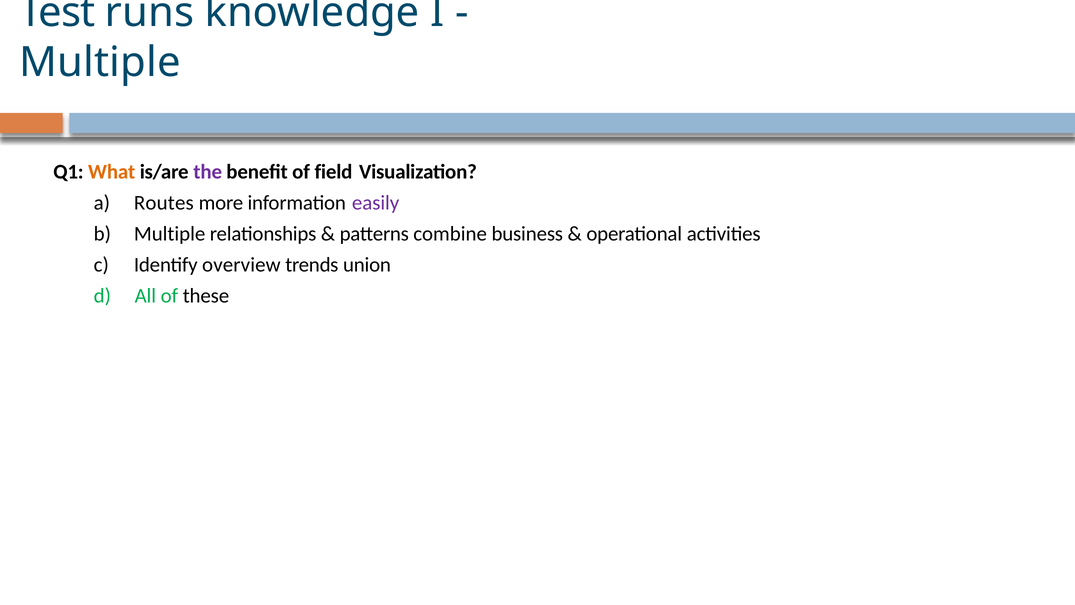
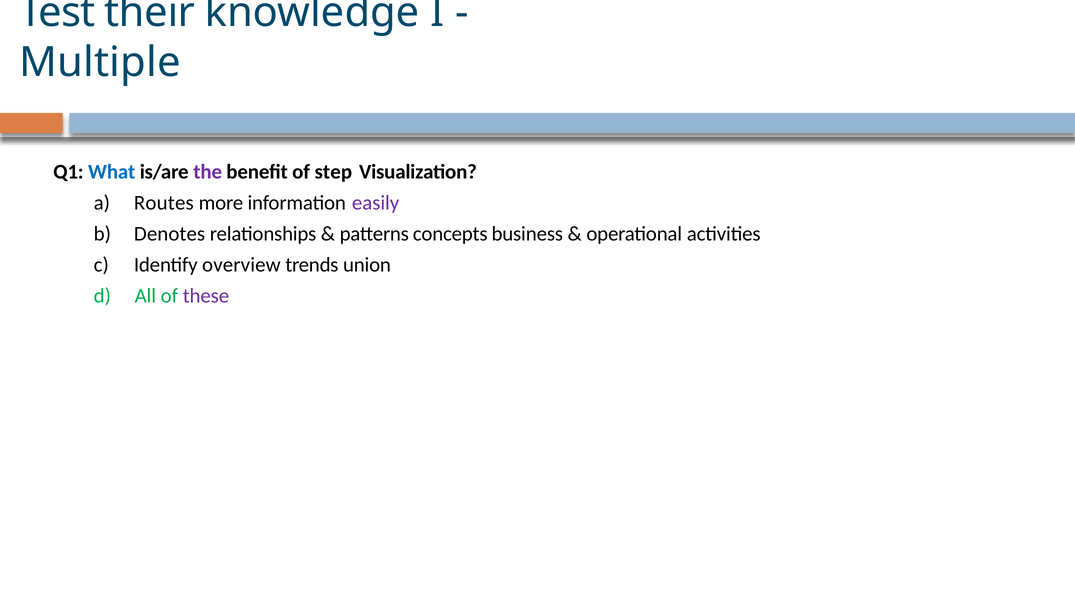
runs: runs -> their (150, 12)
What colour: orange -> blue (112, 172)
field: field -> step (333, 172)
Multiple: Multiple -> Denotes (170, 234)
combine: combine -> concepts (450, 234)
these colour: black -> purple (206, 296)
